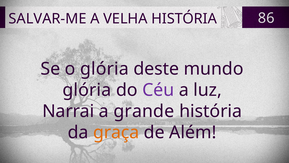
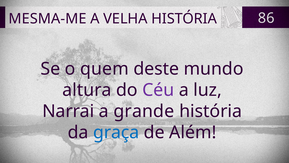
SALVAR-ME: SALVAR-ME -> MESMA-ME (48, 19)
o glória: glória -> quem (104, 69)
glória: glória -> altura (87, 90)
graça colour: orange -> blue (116, 132)
